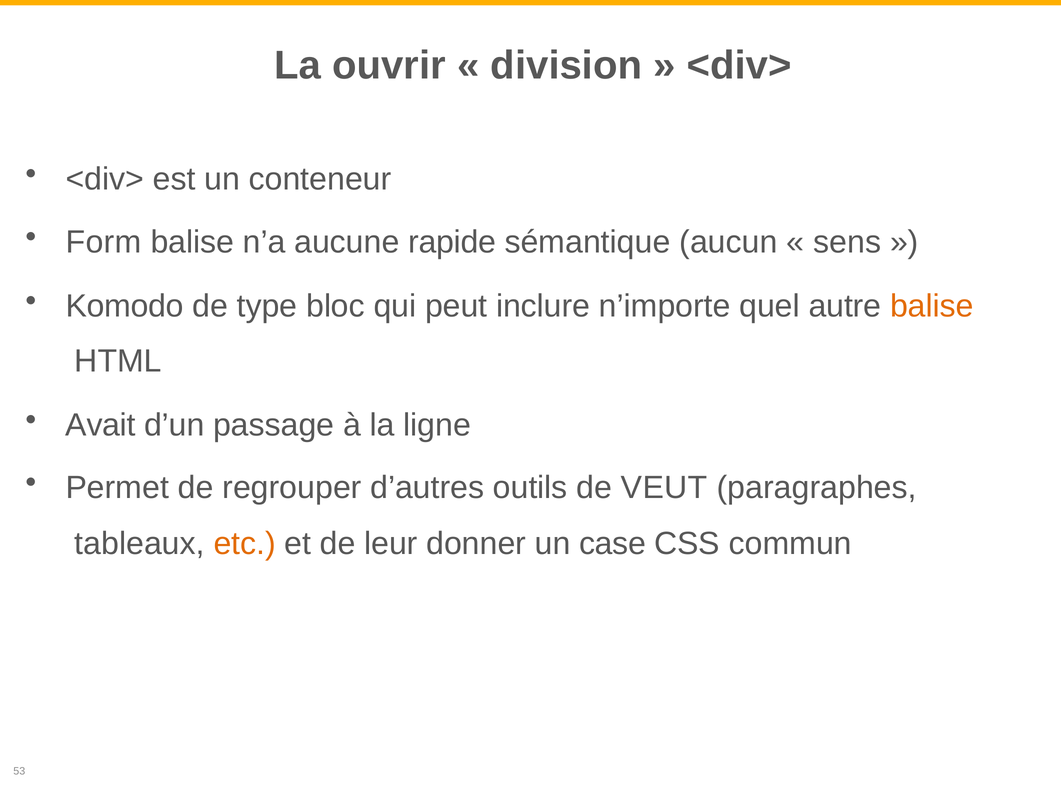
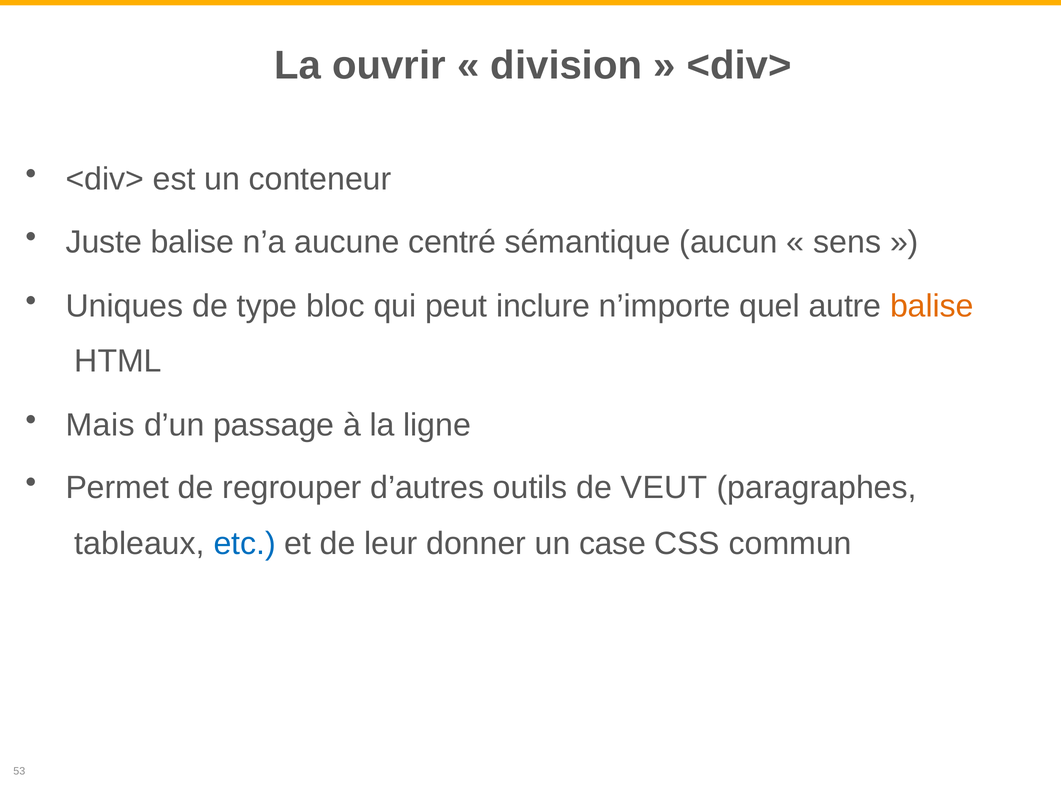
Form: Form -> Juste (104, 242)
rapide: rapide -> centré (452, 242)
Komodo: Komodo -> Uniques (124, 306)
Avait: Avait -> Mais (100, 425)
etc colour: orange -> blue (245, 544)
